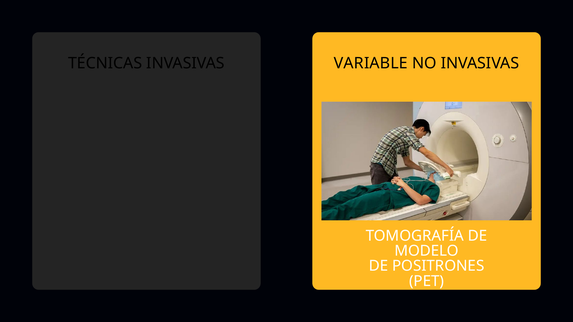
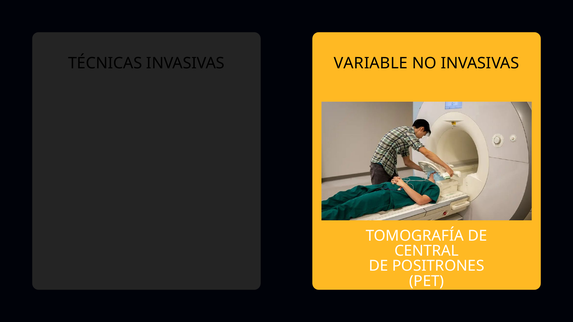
MODELO: MODELO -> CENTRAL (427, 251)
